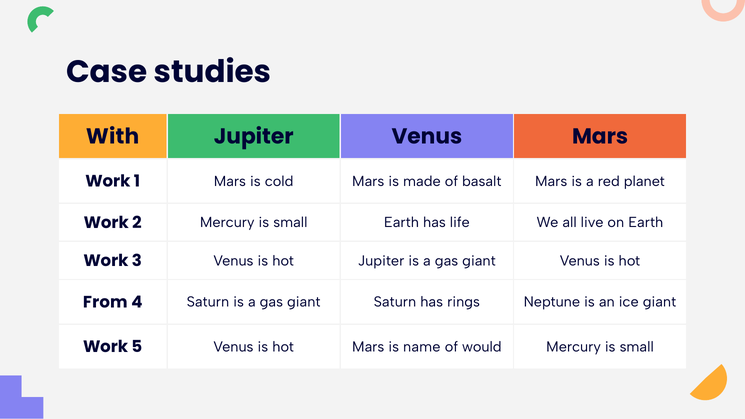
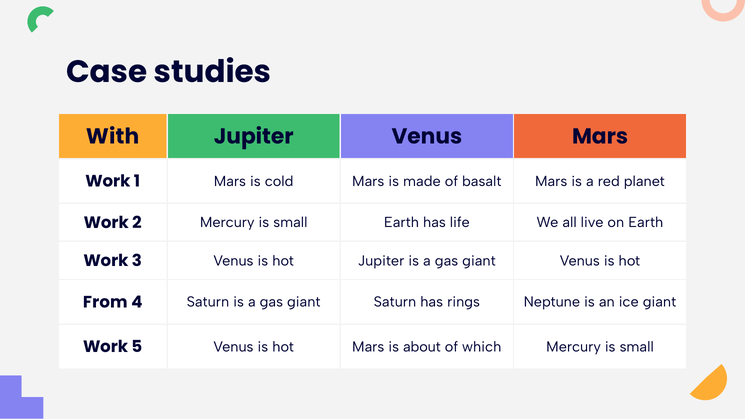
name: name -> about (422, 347)
would: would -> which (482, 347)
